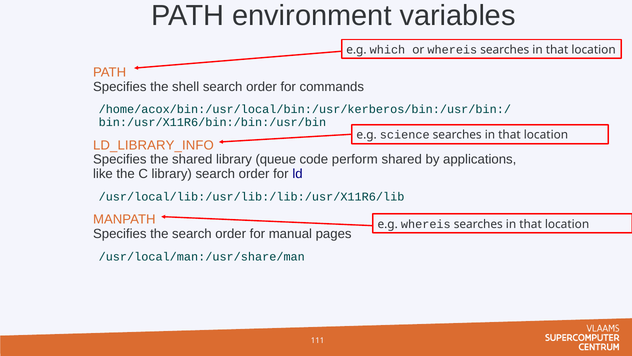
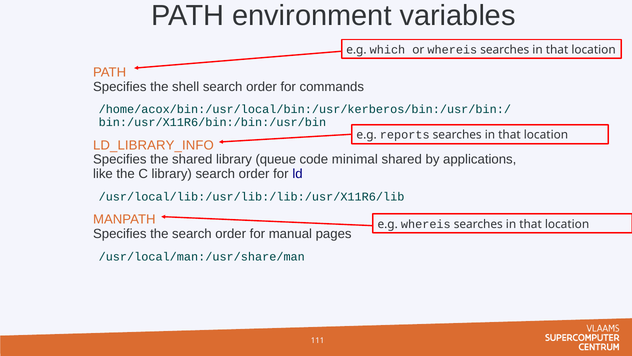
science: science -> reports (405, 135)
perform: perform -> minimal (355, 159)
